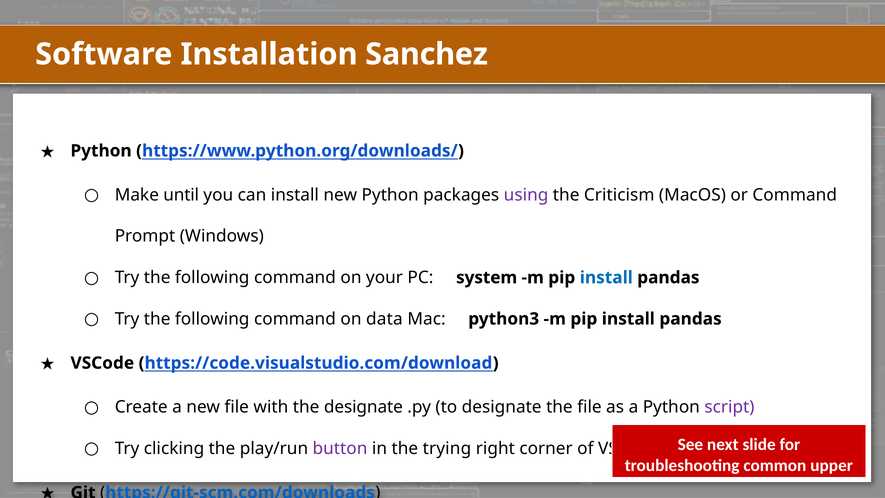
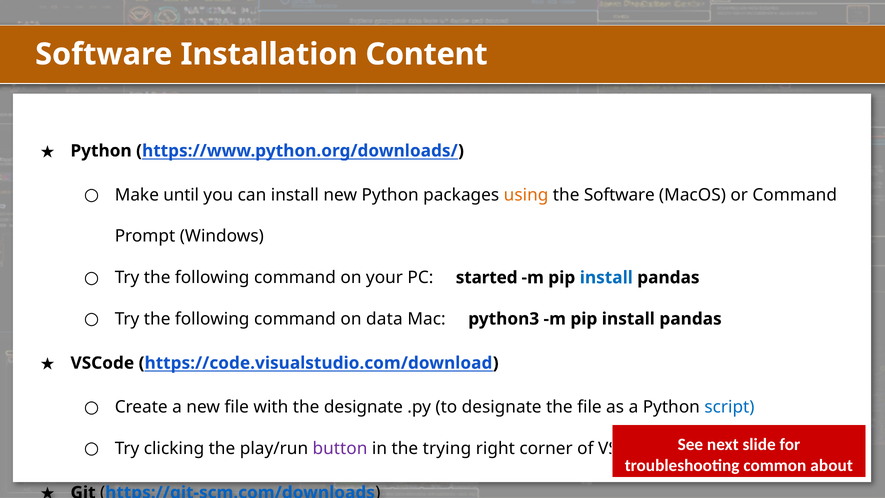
Sanchez: Sanchez -> Content (427, 54)
using colour: purple -> orange (526, 195)
the Criticism: Criticism -> Software (619, 195)
system: system -> started (487, 277)
script colour: purple -> blue (729, 407)
upper: upper -> about (832, 465)
